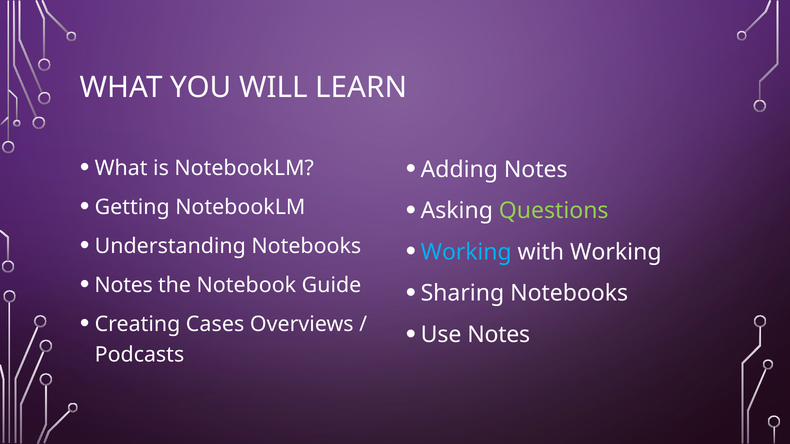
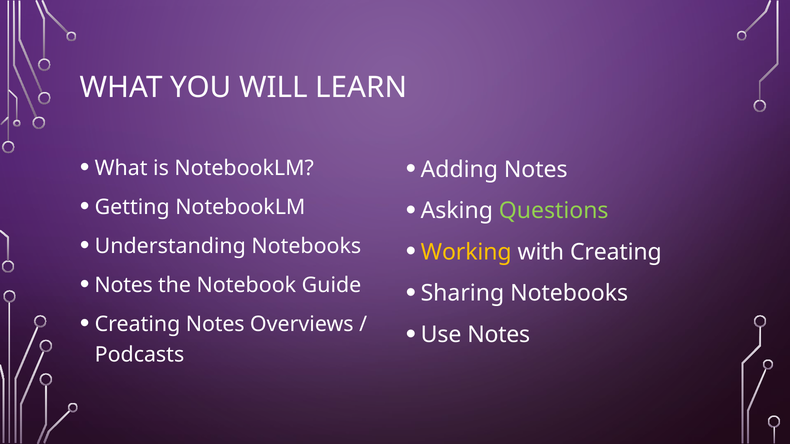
Working colour: light blue -> yellow (466, 252)
with Working: Working -> Creating (616, 252)
Creating Cases: Cases -> Notes (215, 324)
